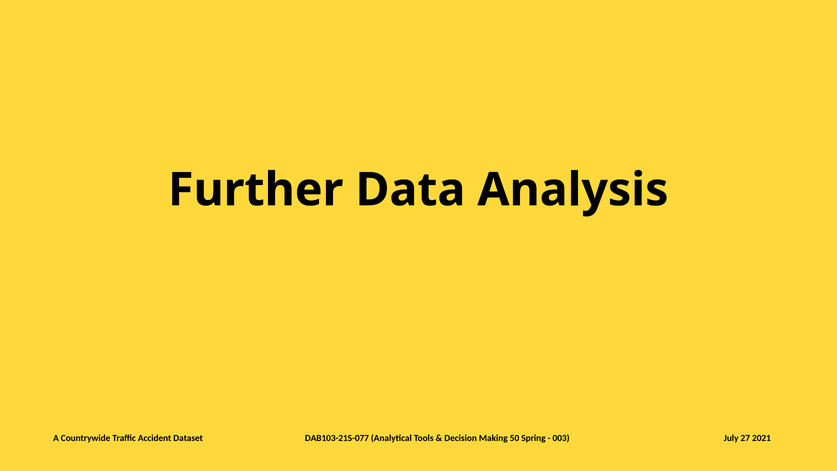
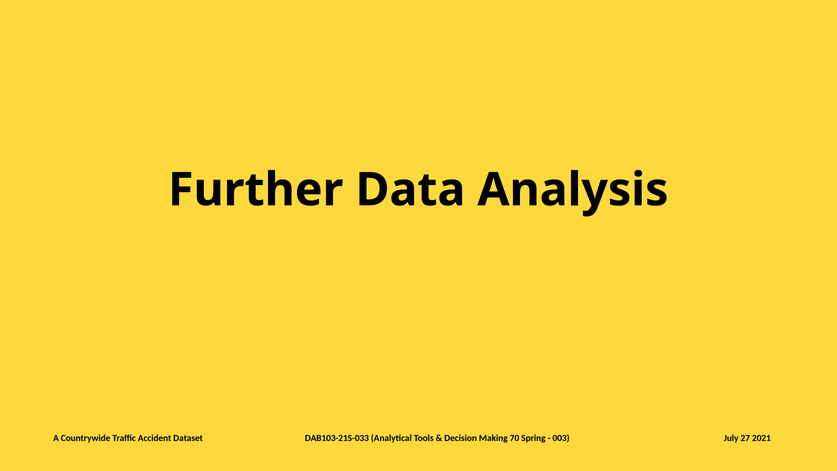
DAB103-21S-077: DAB103-21S-077 -> DAB103-21S-033 (337, 438)
50: 50 -> 70 (515, 438)
